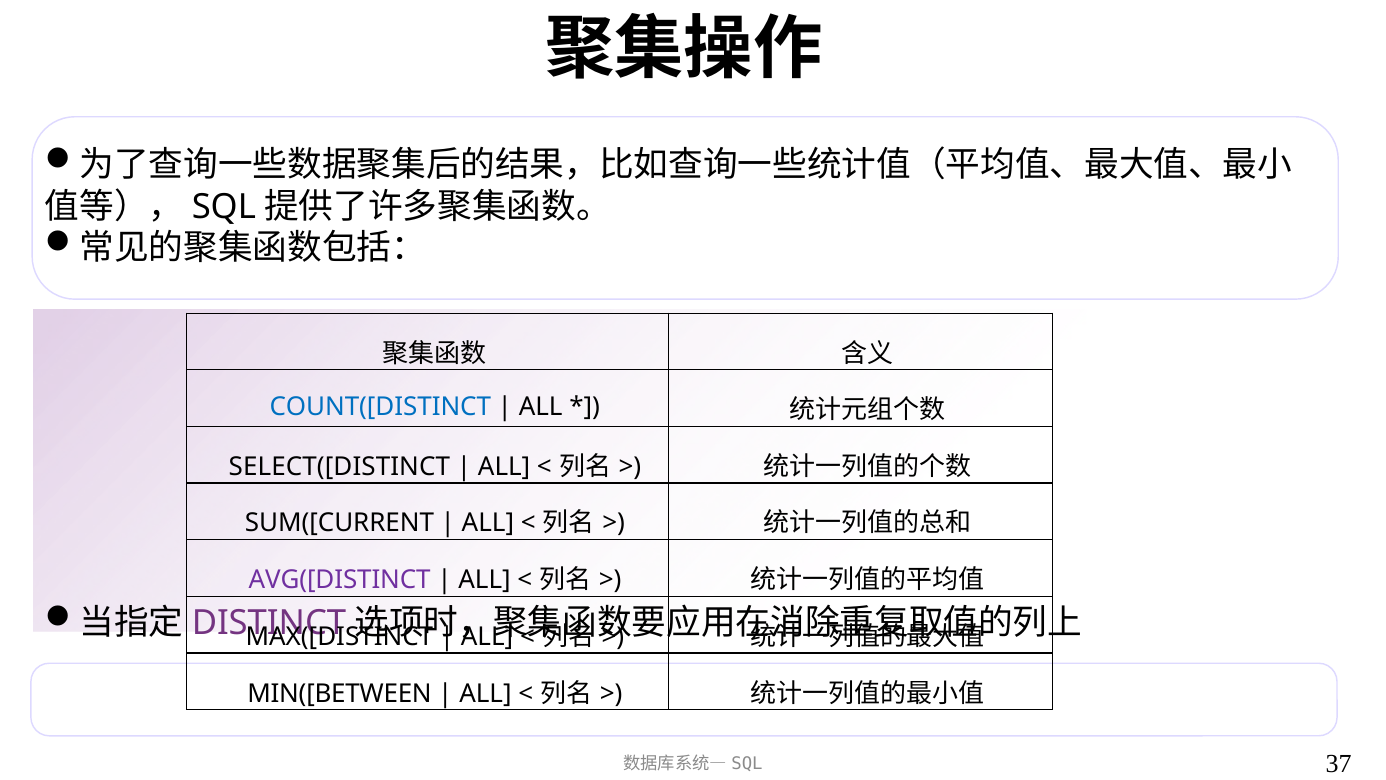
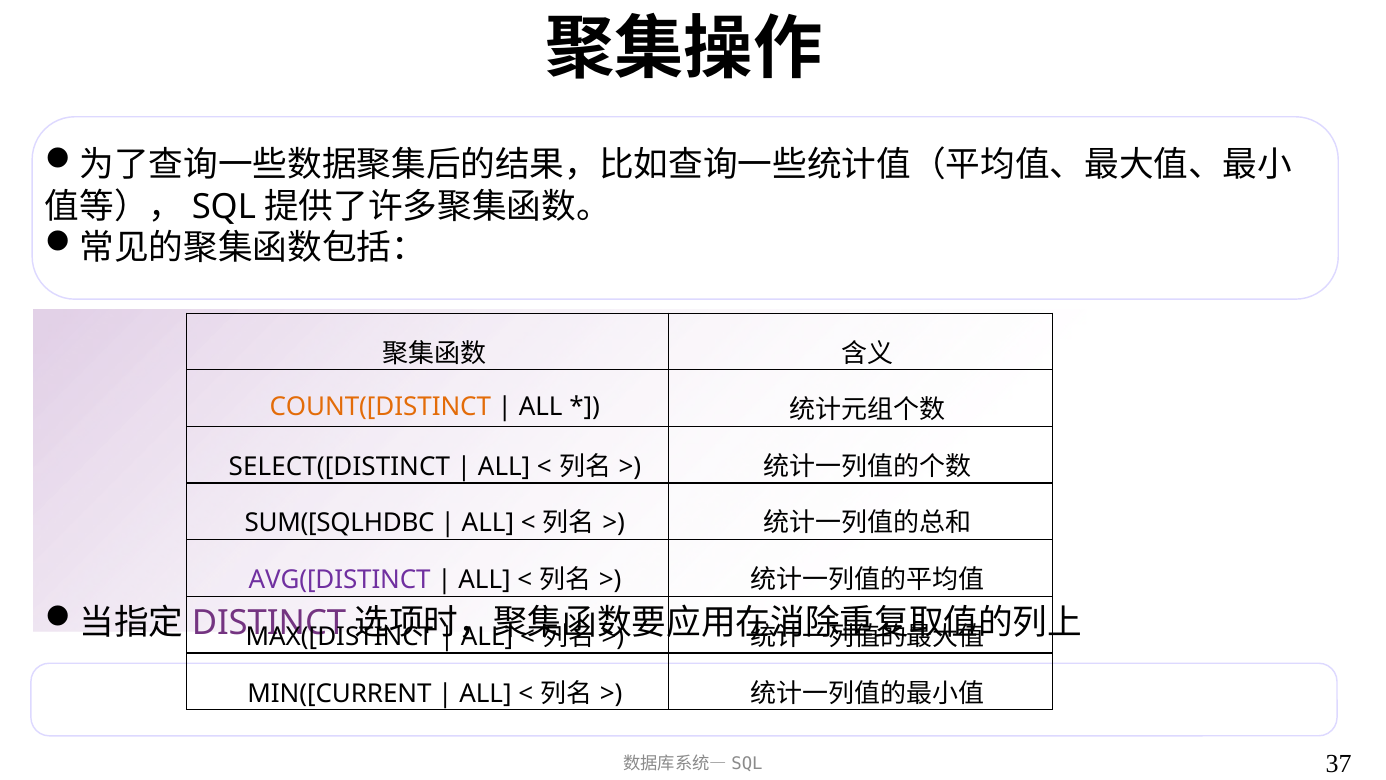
COUNT([DISTINCT colour: blue -> orange (380, 406)
SUM([CURRENT: SUM([CURRENT -> SUM([SQLHDBC (340, 523)
MIN([BETWEEN: MIN([BETWEEN -> MIN([CURRENT (339, 693)
